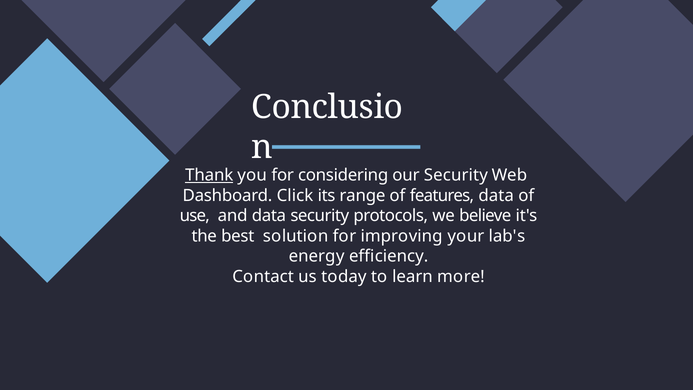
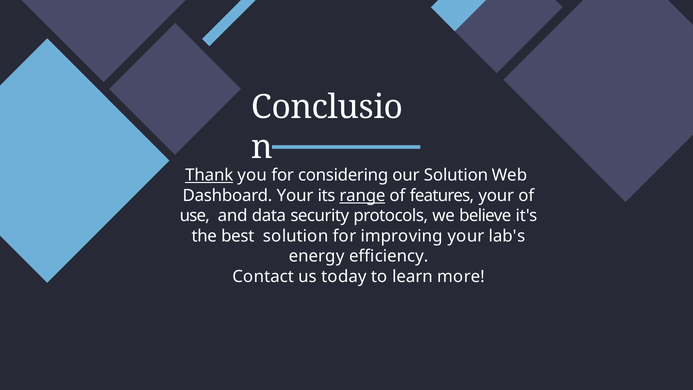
our Security: Security -> Solution (456, 175)
Dashboard Click: Click -> Your (295, 195)
range underline: none -> present (362, 195)
features data: data -> your (496, 195)
